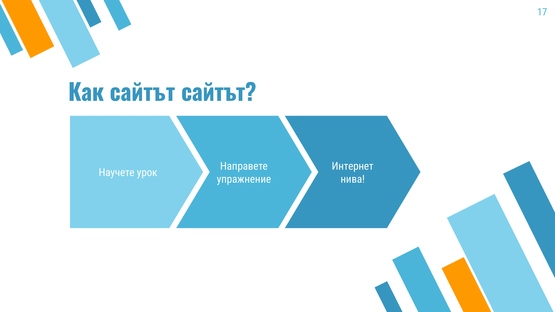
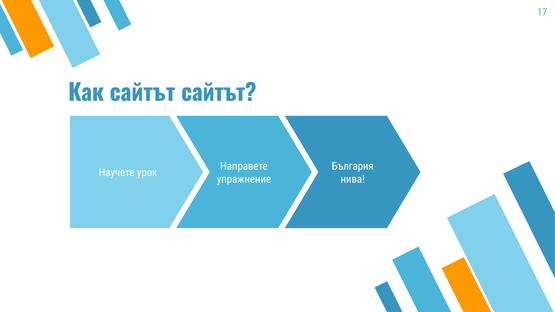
Интернет: Интернет -> България (353, 166)
